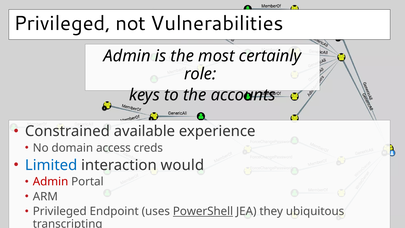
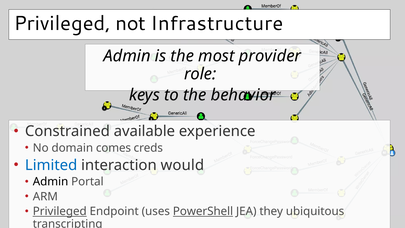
Vulnerabilities: Vulnerabilities -> Infrastructure (217, 23)
certainly: certainly -> provider (270, 56)
accounts: accounts -> behavior (243, 95)
access: access -> comes (113, 148)
Admin colour: red -> black (51, 182)
Privileged underline: none -> present (60, 211)
